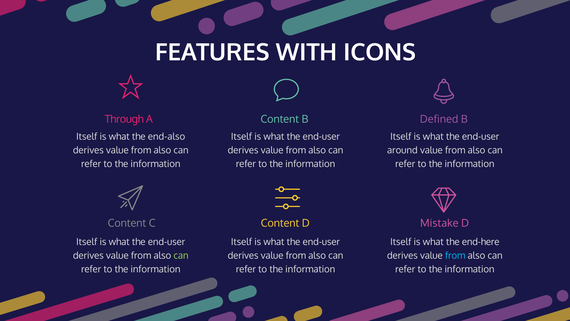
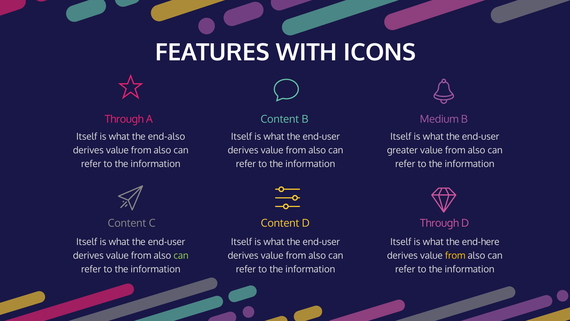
Defined: Defined -> Medium (439, 119)
around: around -> greater (402, 150)
Mistake: Mistake -> Through (439, 223)
from colour: light blue -> yellow (455, 255)
